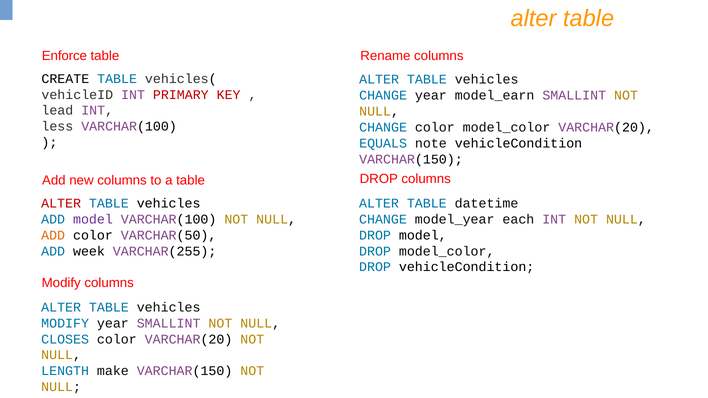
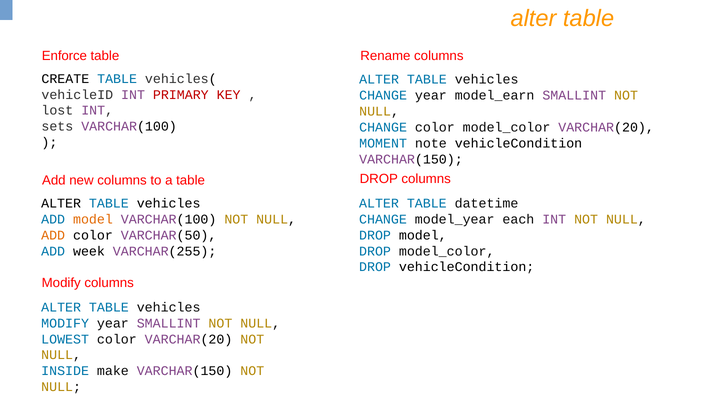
lead: lead -> lost (57, 111)
less: less -> sets (57, 127)
EQUALS: EQUALS -> MOMENT (383, 143)
ALTER colour: red -> black (61, 204)
model colour: purple -> orange (93, 220)
CLOSES: CLOSES -> LOWEST (65, 339)
LENGTH: LENGTH -> INSIDE (65, 371)
